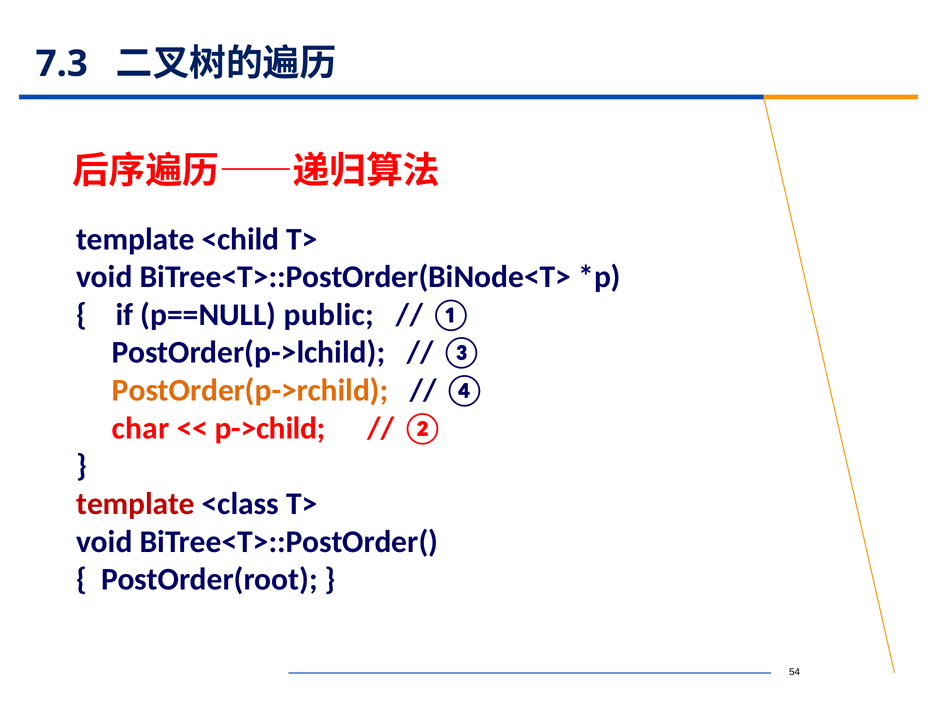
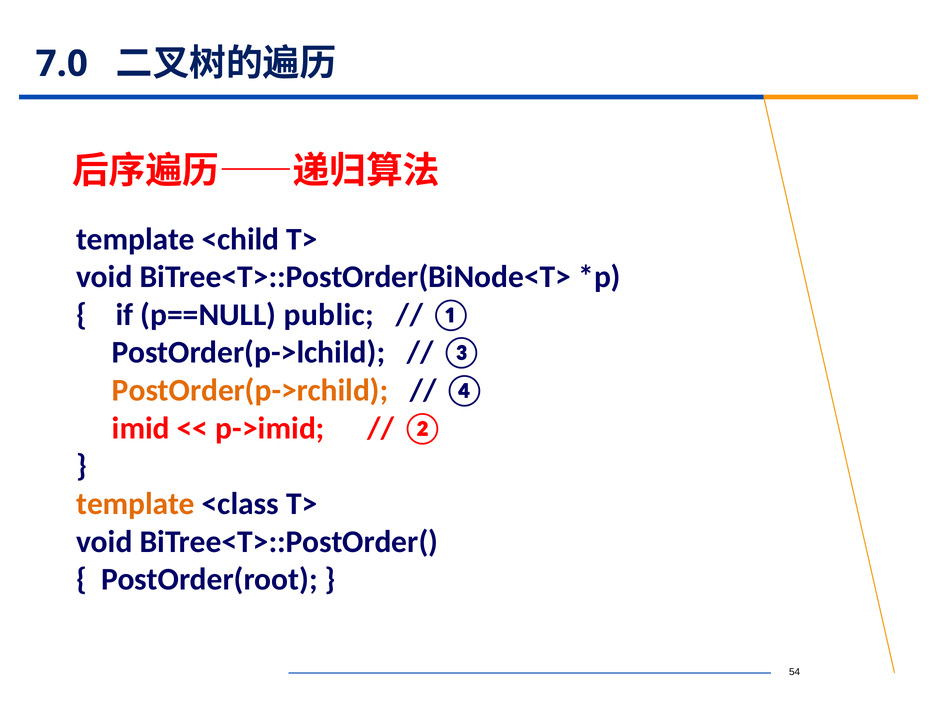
7.3: 7.3 -> 7.0 (62, 64)
char: char -> imid (141, 428)
p->child: p->child -> p->imid (270, 428)
template colour: red -> orange (136, 504)
